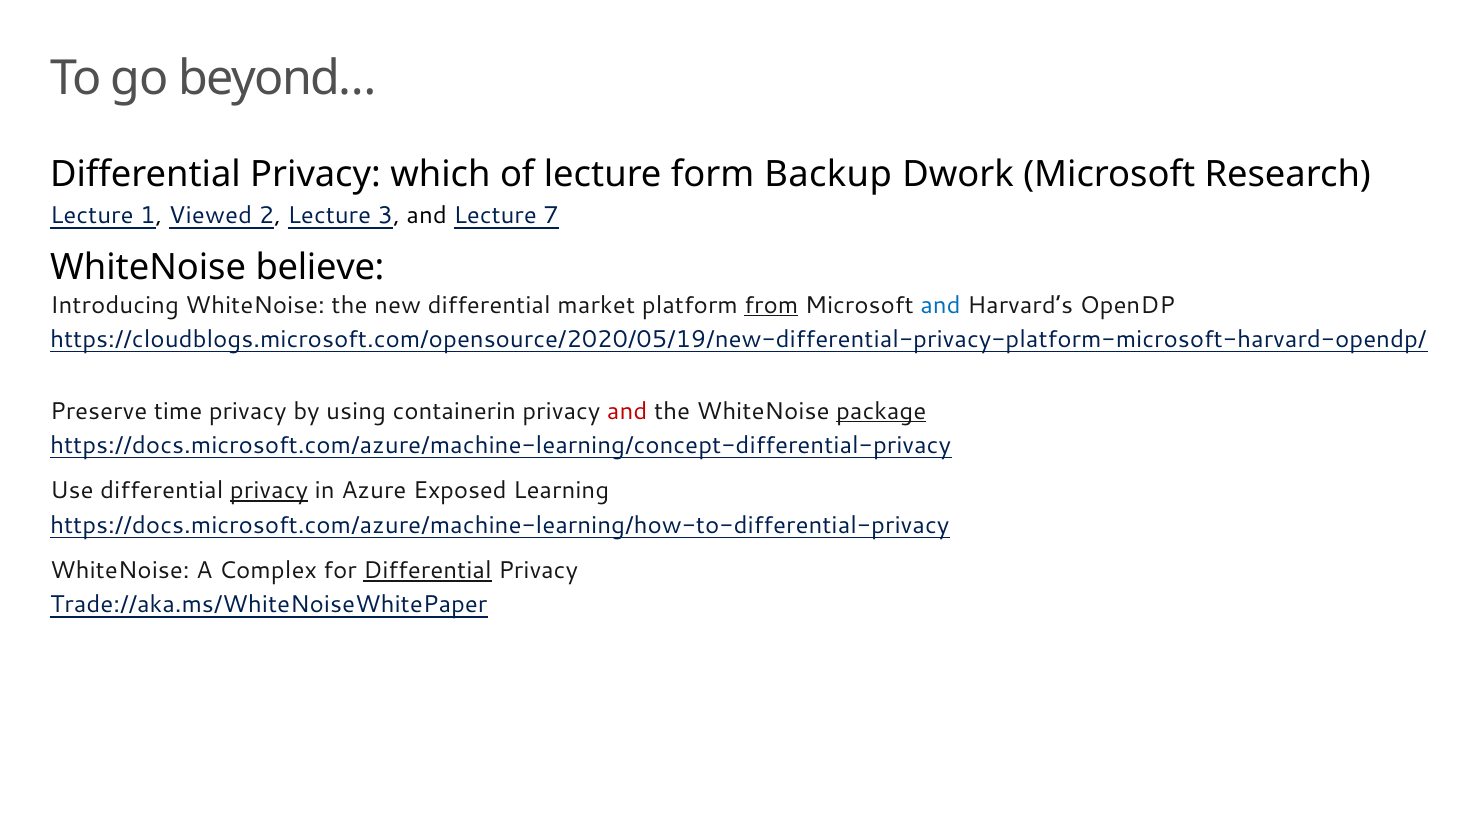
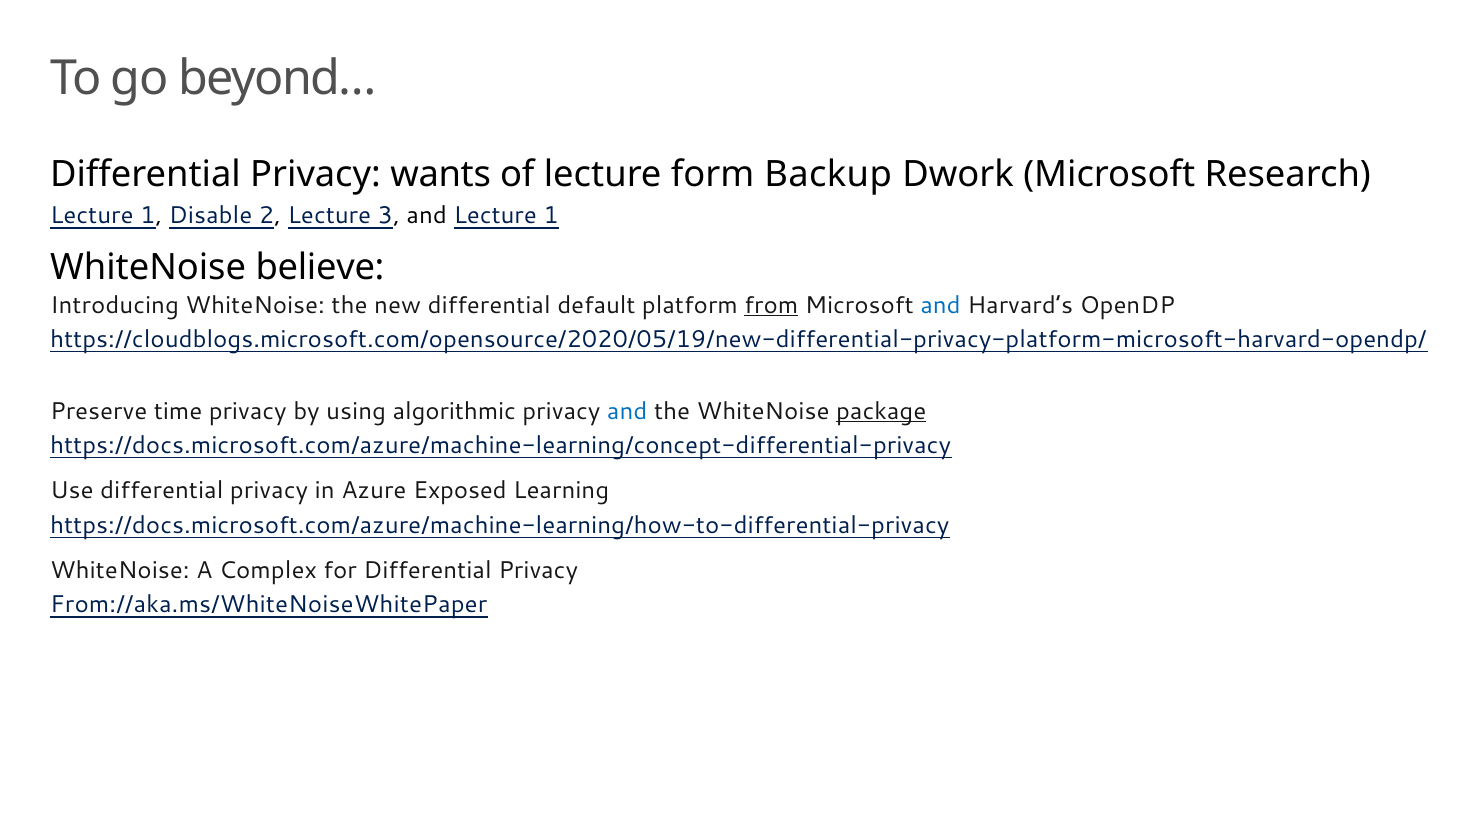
which: which -> wants (441, 175)
Viewed: Viewed -> Disable (211, 216)
and Lecture 7: 7 -> 1 (551, 216)
market: market -> default (596, 305)
containerin: containerin -> algorithmic (454, 411)
and colour: red -> blue (627, 411)
privacy underline: present -> none (269, 491)
Differential underline: present -> none (428, 571)
Trade://aka.ms/WhiteNoiseWhitePaper: Trade://aka.ms/WhiteNoiseWhitePaper -> From://aka.ms/WhiteNoiseWhitePaper (269, 605)
